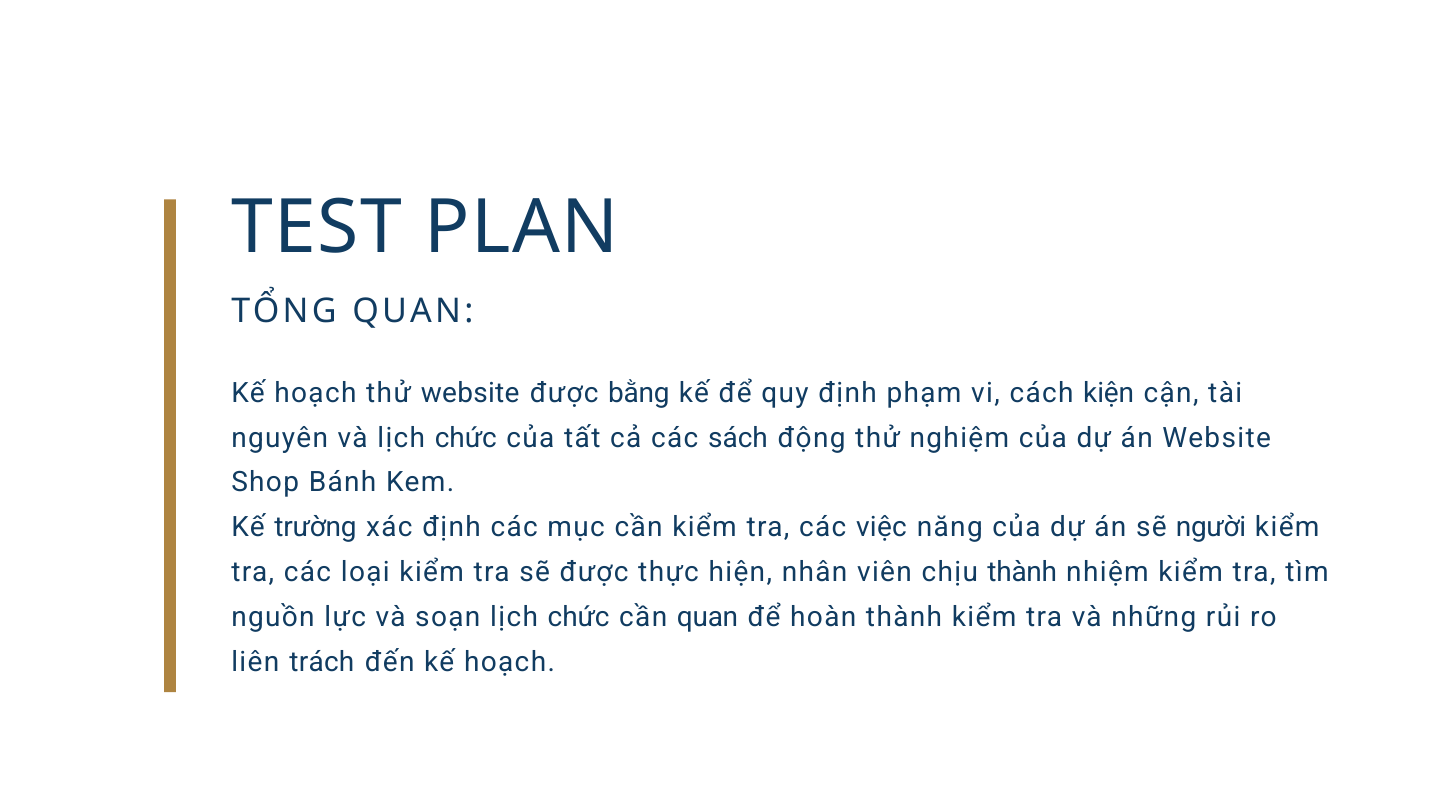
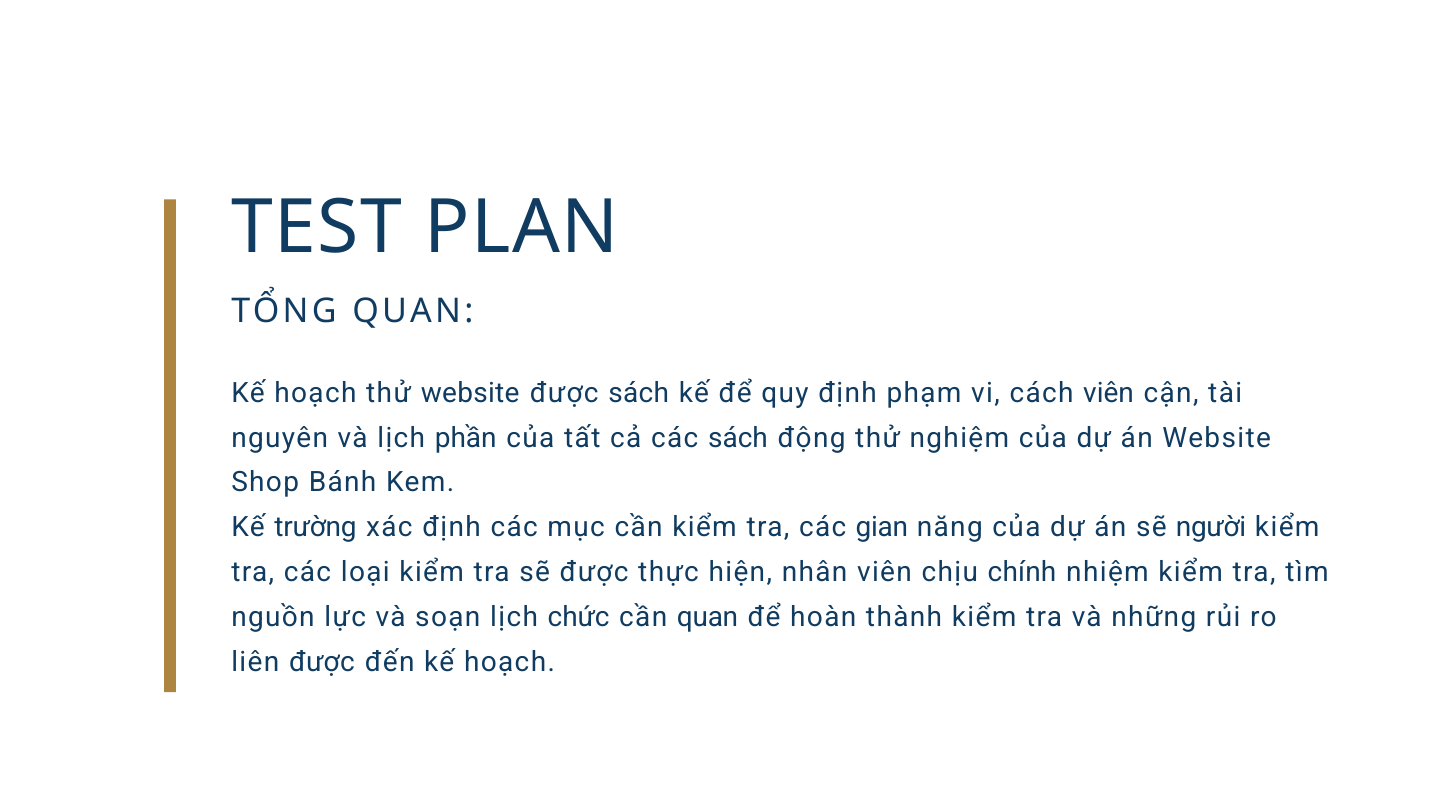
được bằng: bằng -> sách (639, 393)
cách kiện: kiện -> viên (1109, 393)
và lịch chức: chức -> phần (466, 438)
việc: việc -> gian (882, 528)
chịu thành: thành -> chính (1022, 572)
liên trách: trách -> được (322, 662)
